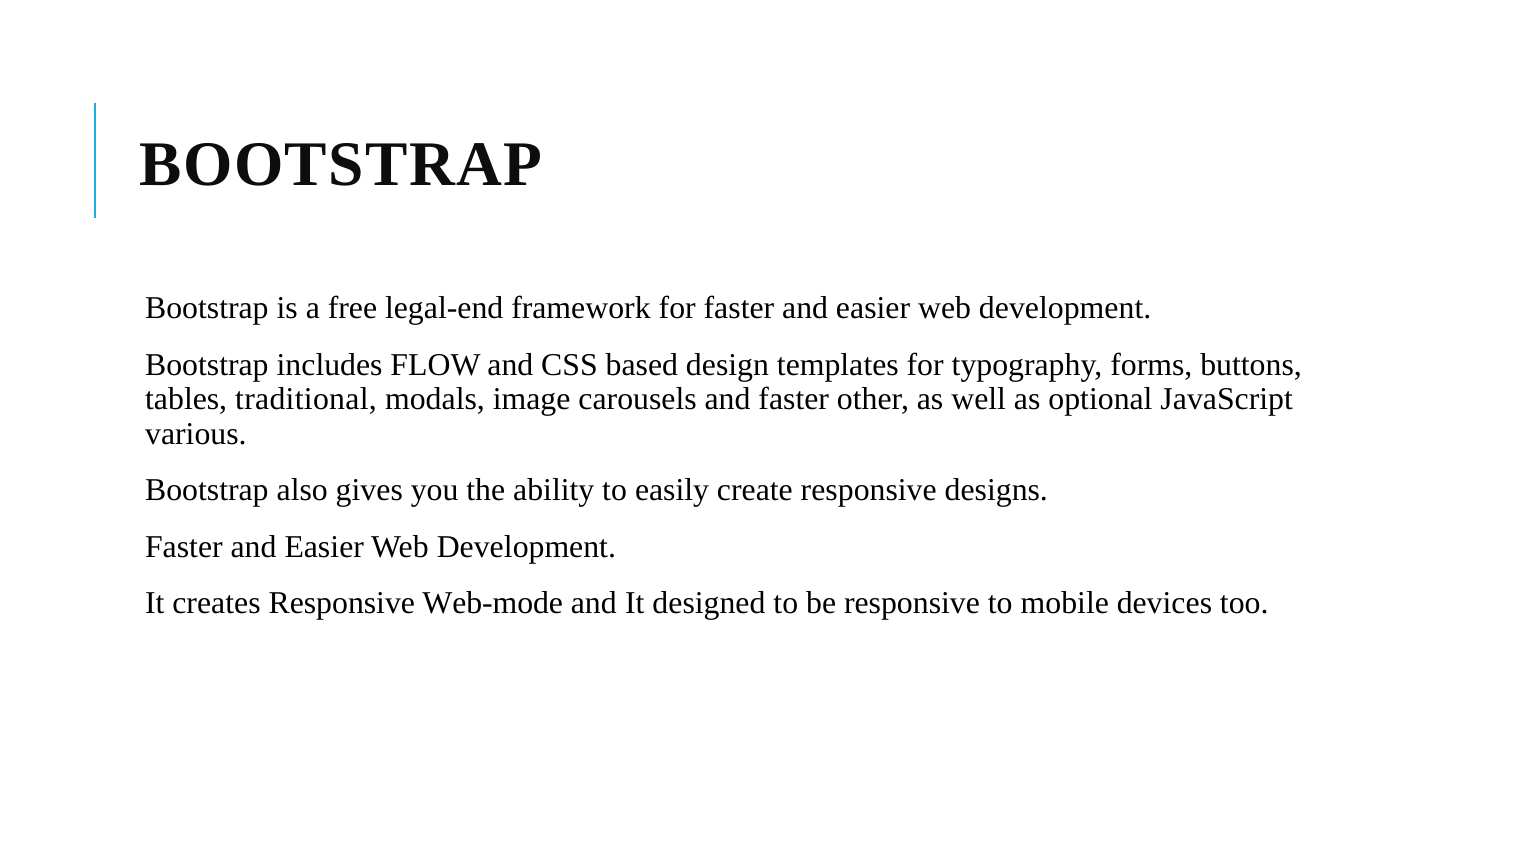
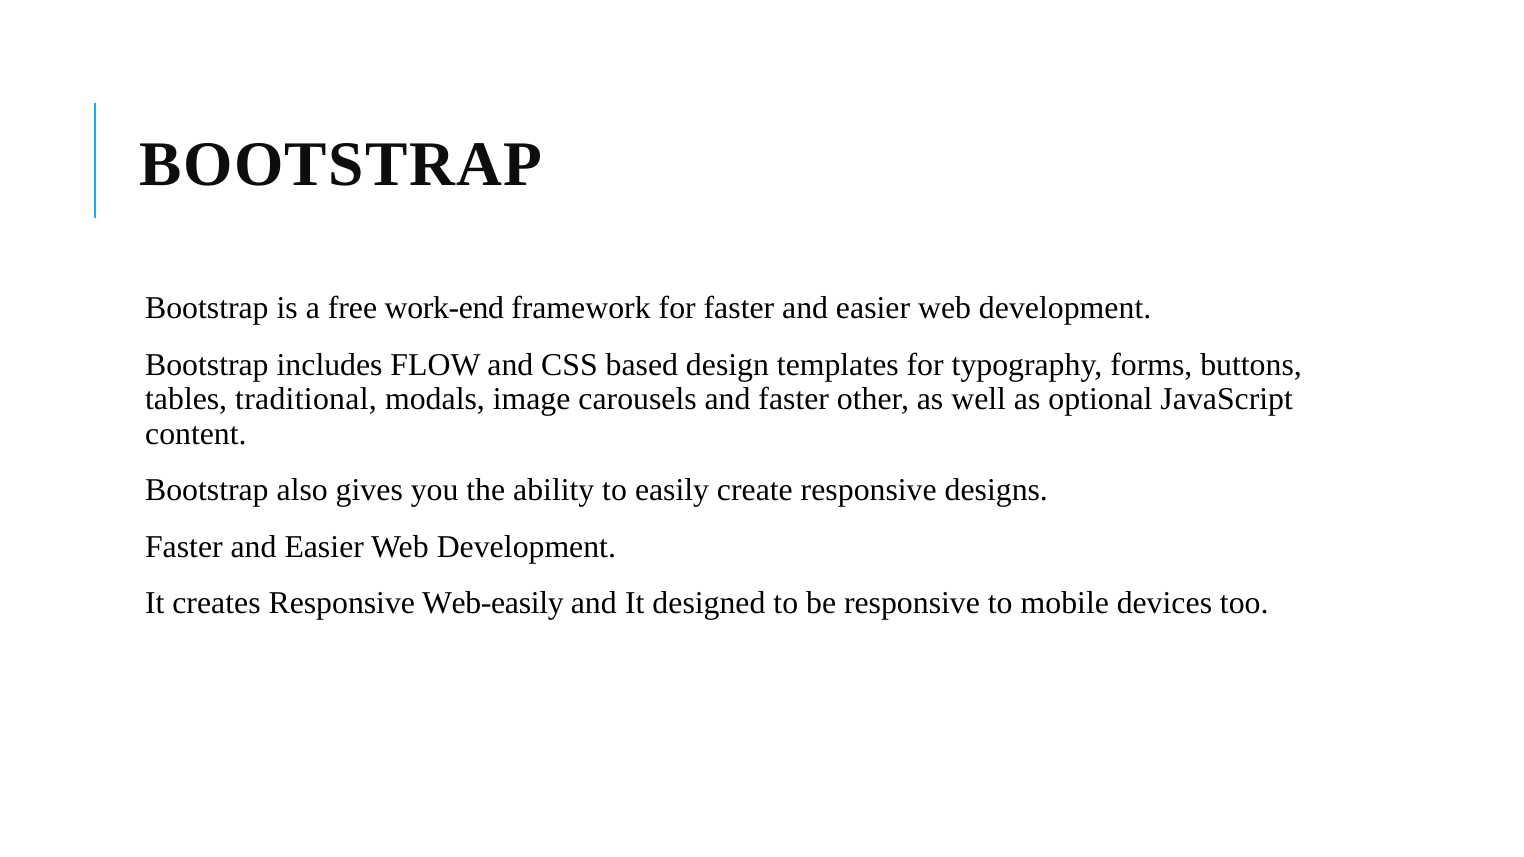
legal-end: legal-end -> work-end (444, 308)
various: various -> content (196, 434)
Web-mode: Web-mode -> Web-easily (493, 603)
